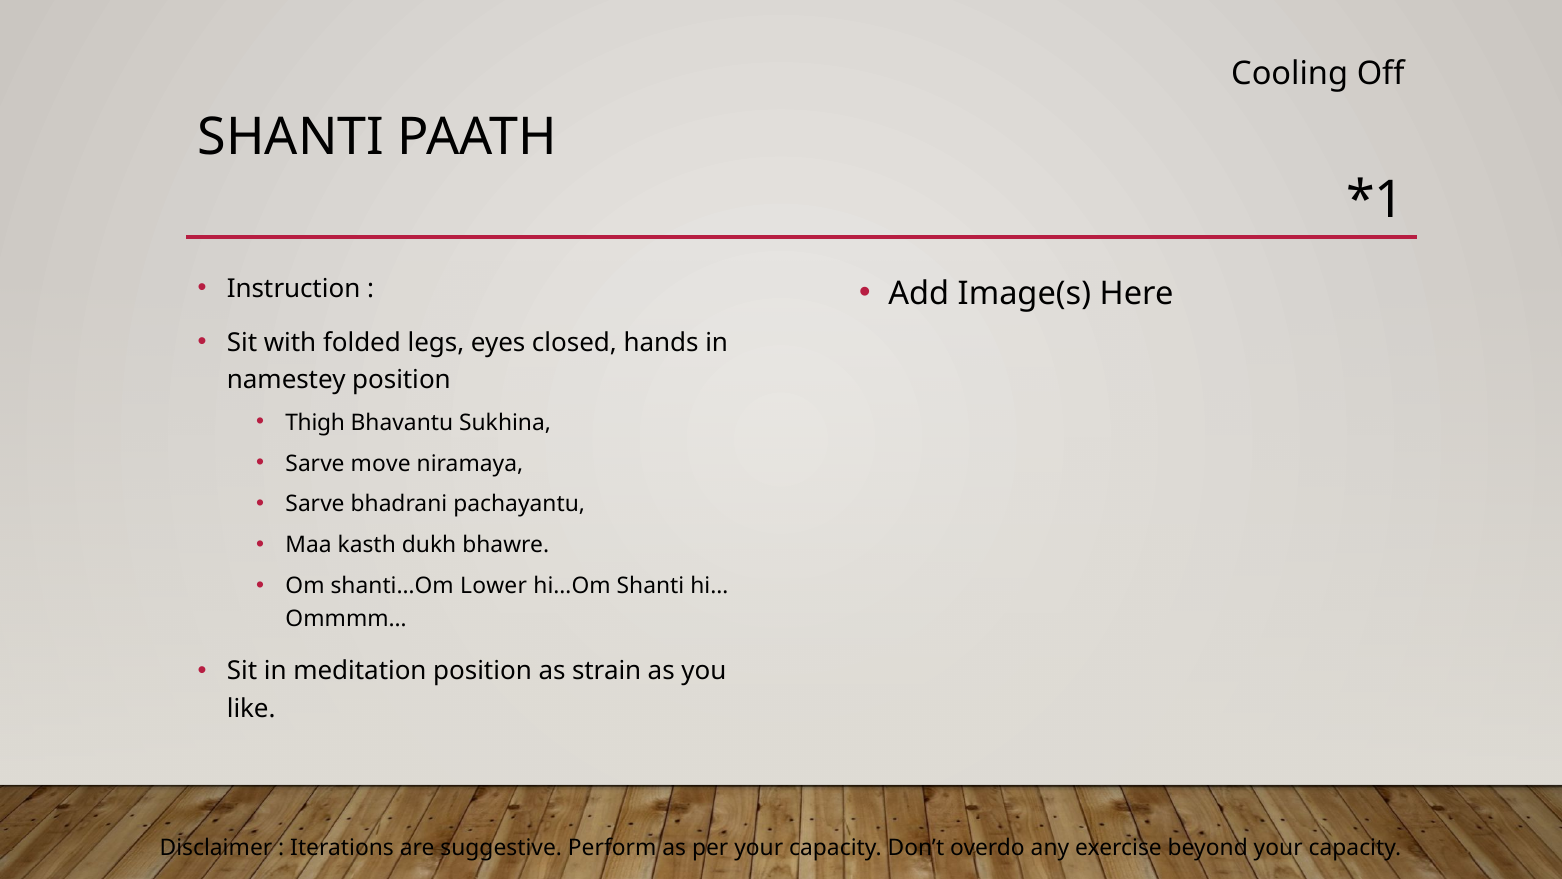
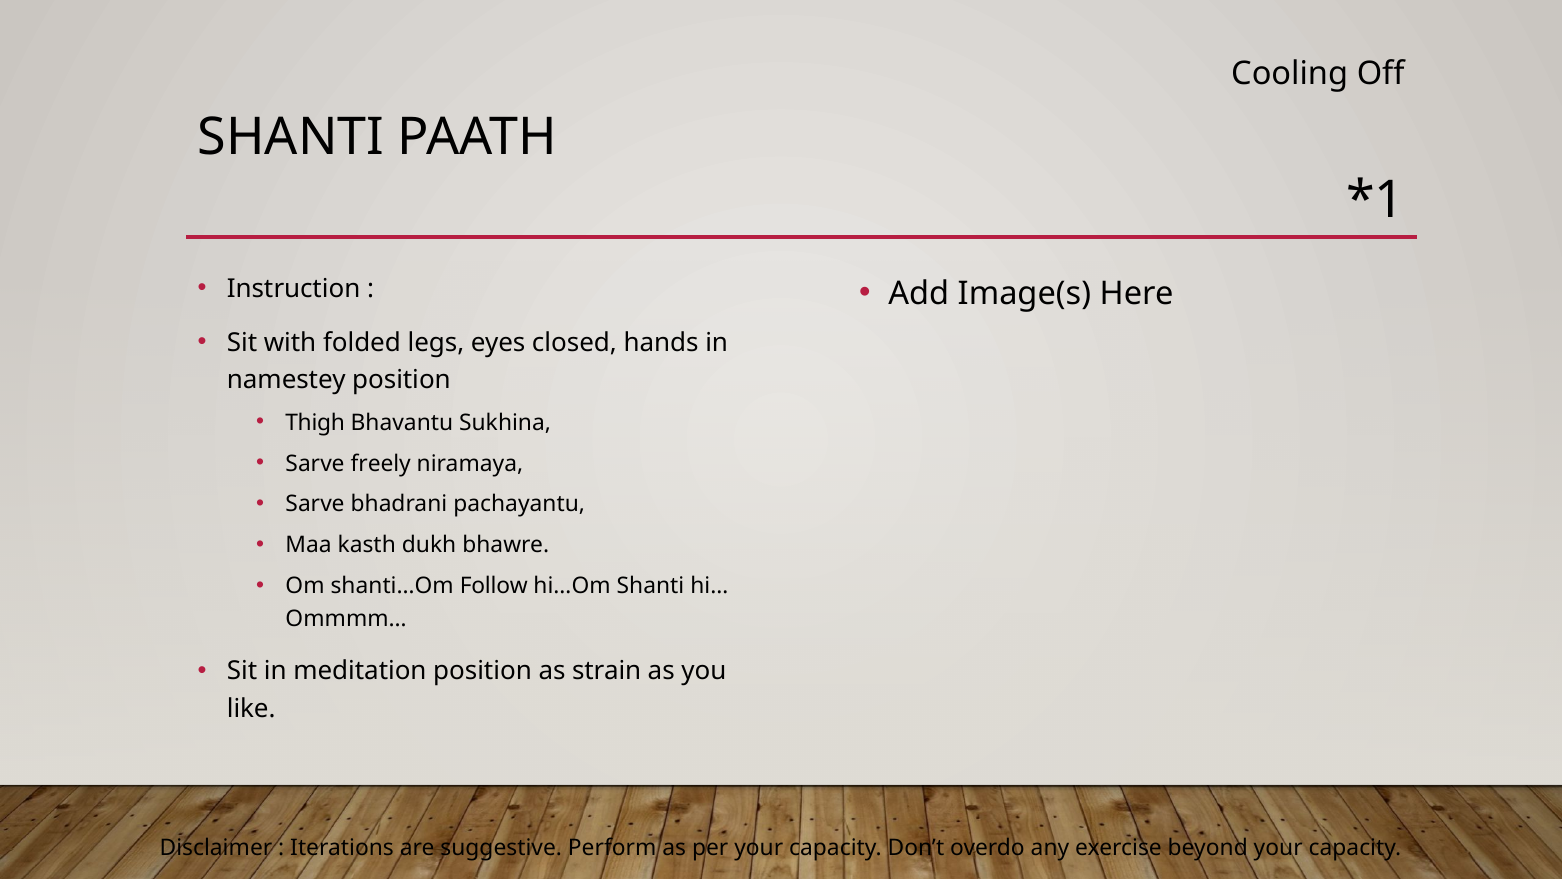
move: move -> freely (381, 463)
Lower: Lower -> Follow (494, 586)
